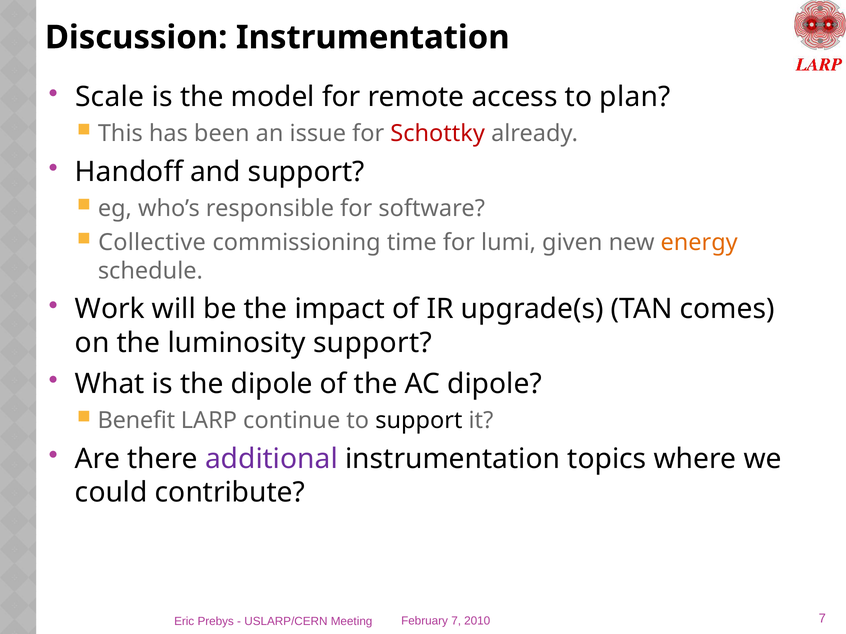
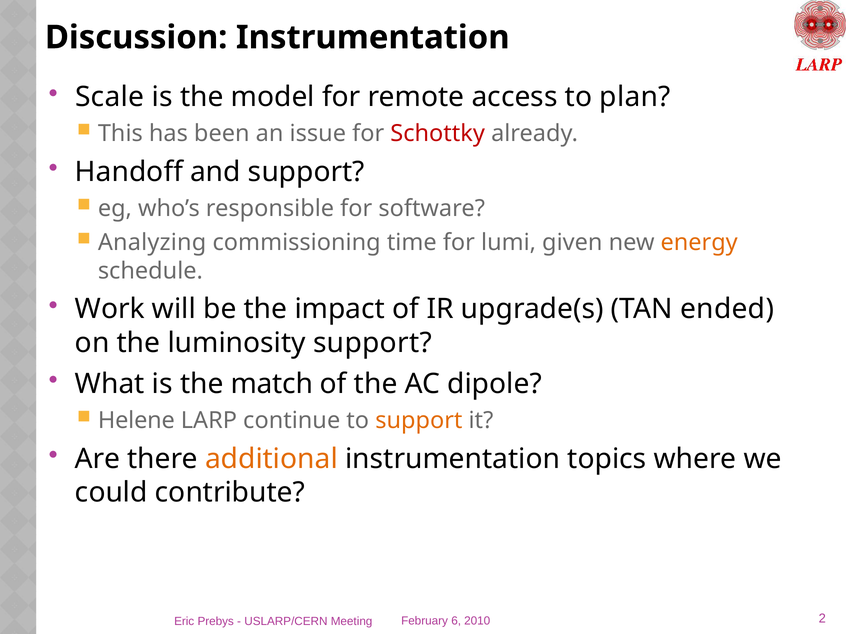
Collective: Collective -> Analyzing (152, 243)
comes: comes -> ended (727, 309)
the dipole: dipole -> match (272, 384)
Benefit: Benefit -> Helene (136, 421)
support colour: black -> orange (419, 421)
additional colour: purple -> orange (271, 459)
February 7: 7 -> 6 (456, 621)
Meeting 7: 7 -> 2 (822, 619)
